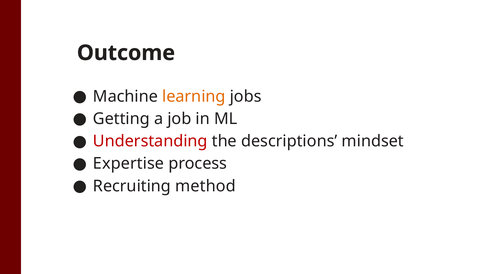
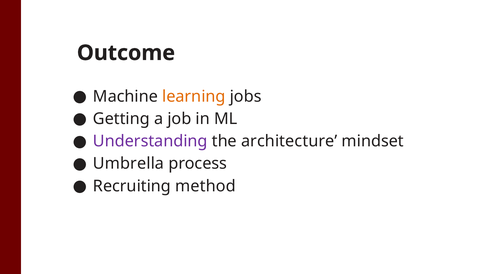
Understanding colour: red -> purple (150, 141)
descriptions: descriptions -> architecture (289, 141)
Expertise: Expertise -> Umbrella (129, 164)
